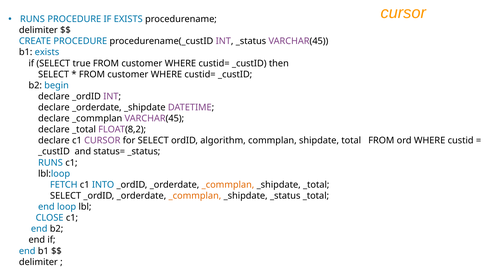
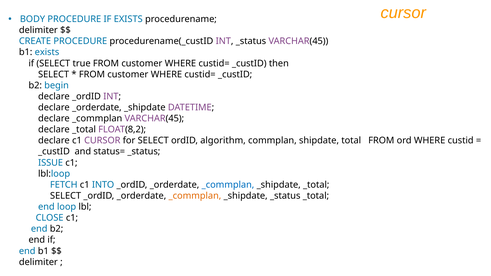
RUNS: RUNS -> BODY (32, 19)
RUNS: RUNS -> ISSUE (51, 163)
_commplan colour: orange -> blue (228, 185)
